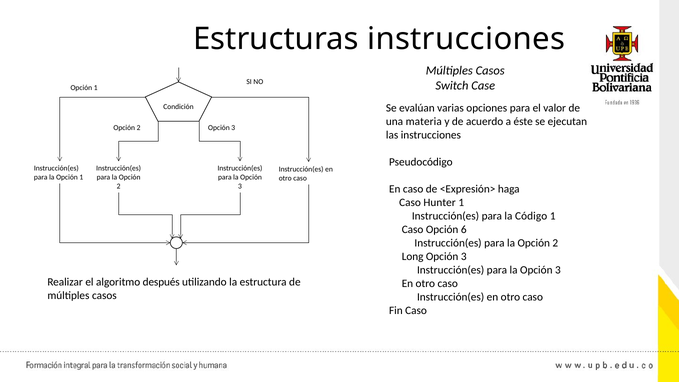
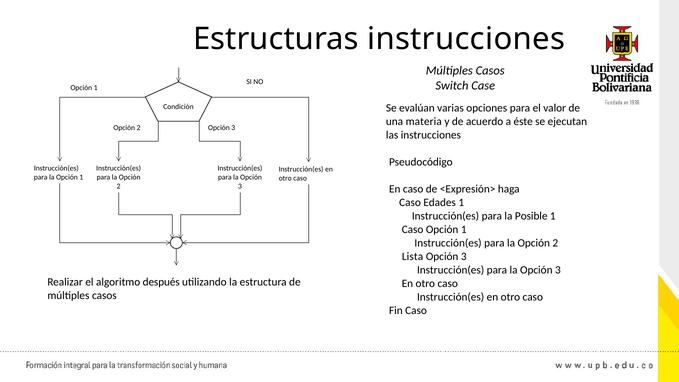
Hunter: Hunter -> Edades (440, 202)
Código: Código -> Posible (531, 216)
6: 6 -> 1 (464, 229)
Long: Long -> Lista (413, 256)
